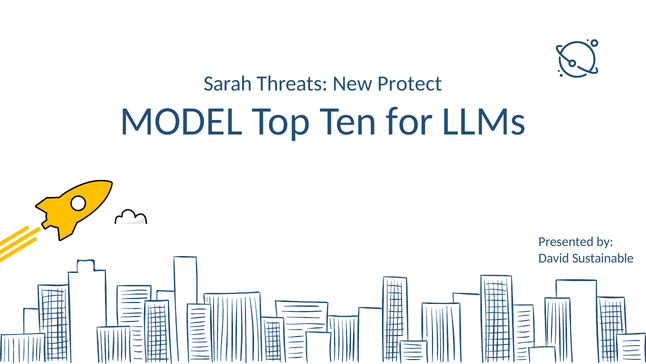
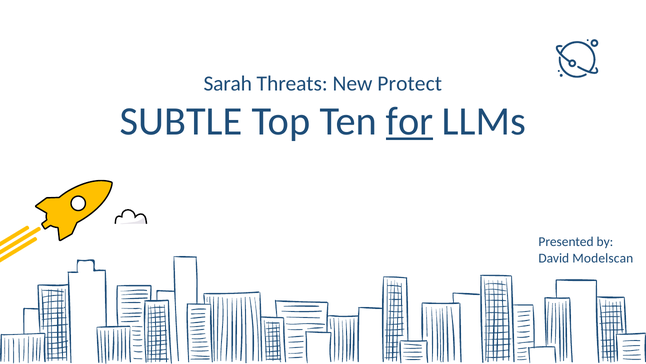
MODEL: MODEL -> SUBTLE (181, 121)
for underline: none -> present (410, 121)
Sustainable: Sustainable -> Modelscan (603, 258)
